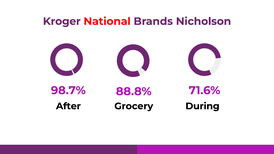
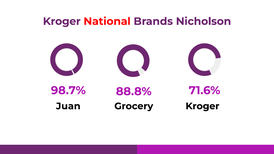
After: After -> Juan (68, 106)
During: During -> Kroger (202, 106)
